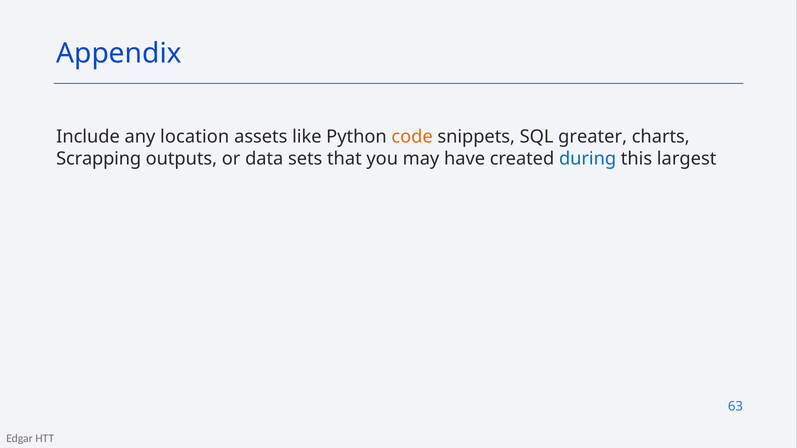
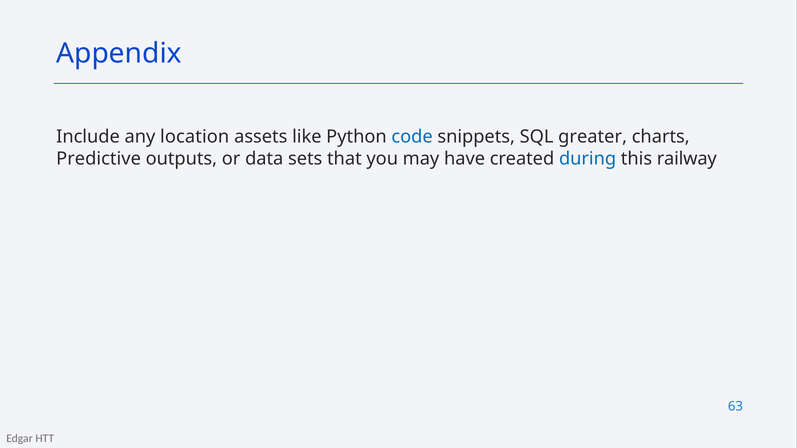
code colour: orange -> blue (412, 137)
Scrapping: Scrapping -> Predictive (99, 159)
largest: largest -> railway (687, 159)
